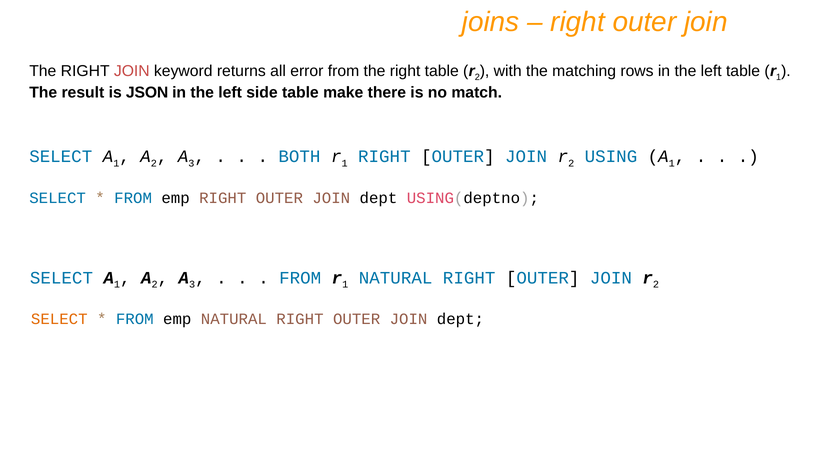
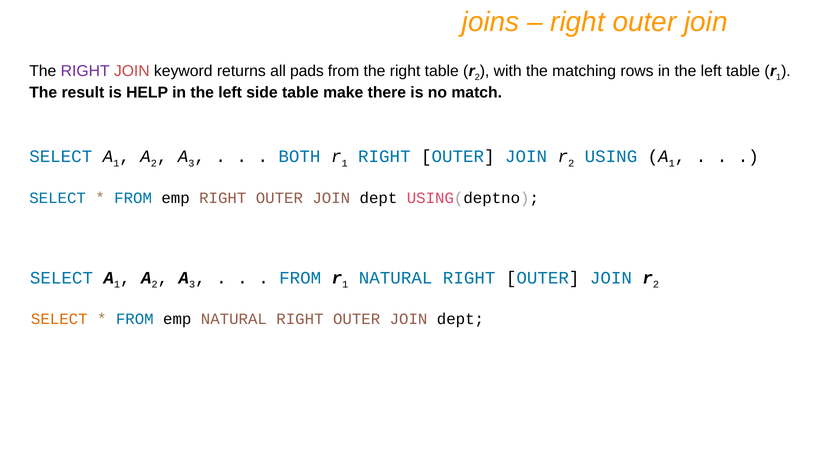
RIGHT colour: black -> purple (85, 71)
error: error -> pads (307, 71)
JSON: JSON -> HELP (147, 93)
